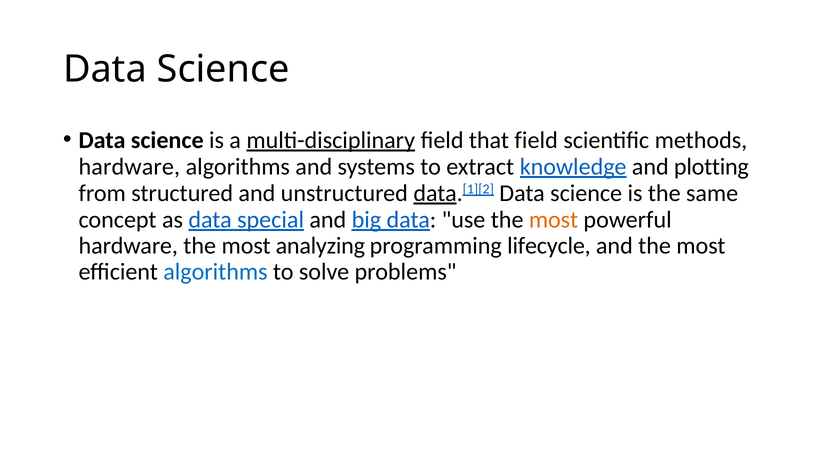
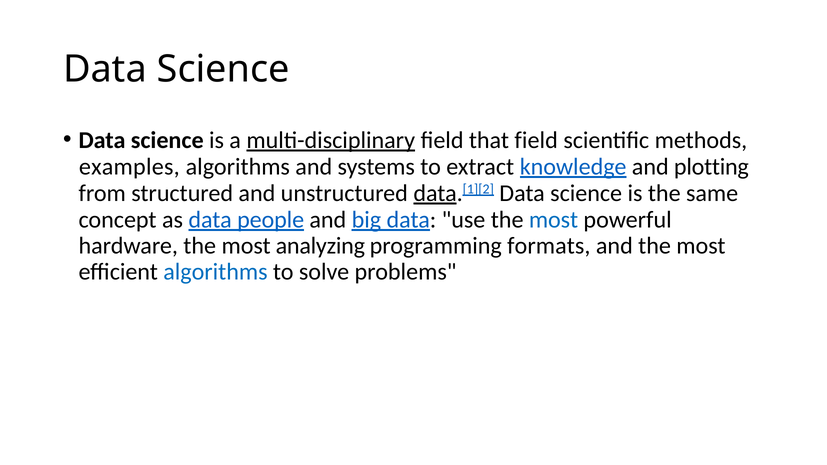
hardware: hardware -> examples (129, 167)
special: special -> people (271, 220)
most colour: orange -> blue (554, 220)
lifecycle: lifecycle -> formats (549, 246)
